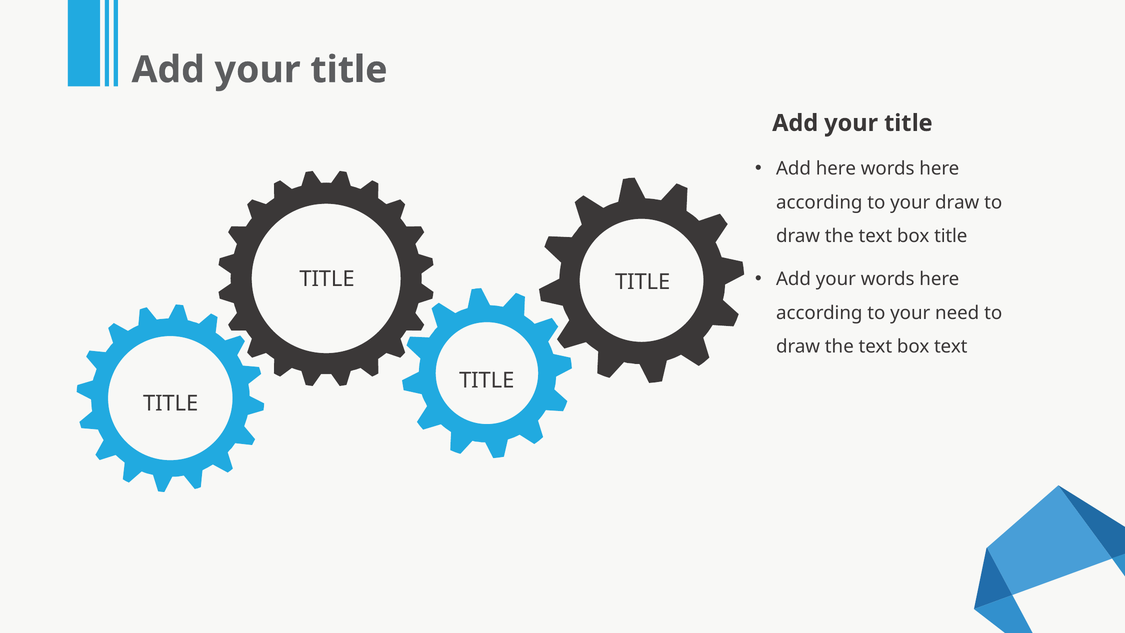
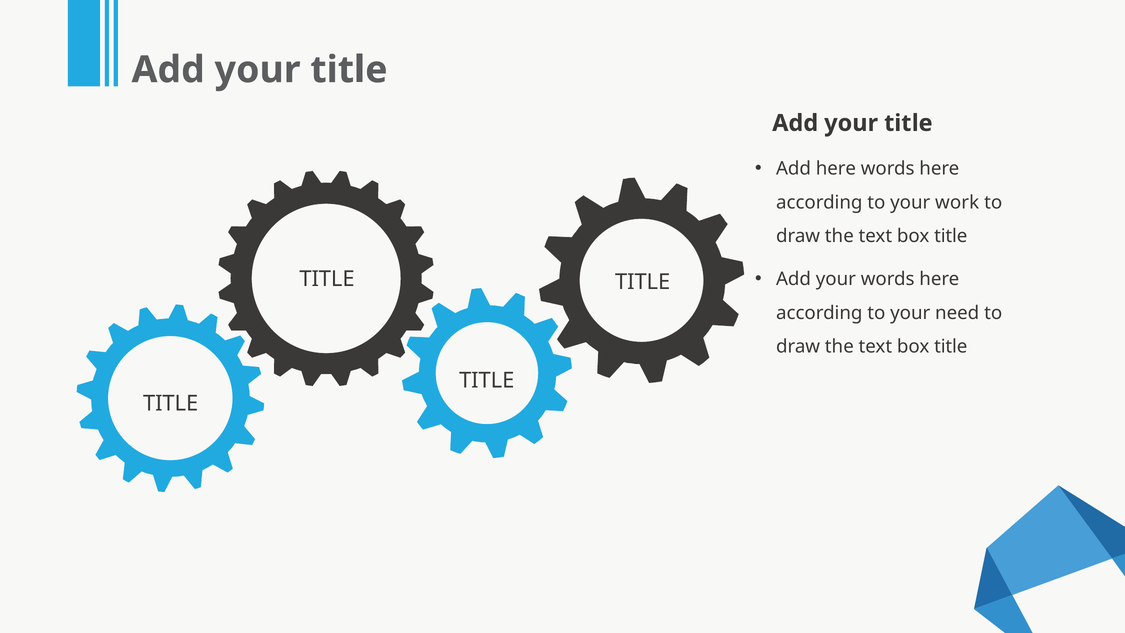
your draw: draw -> work (957, 202)
text: text -> title (951, 347)
